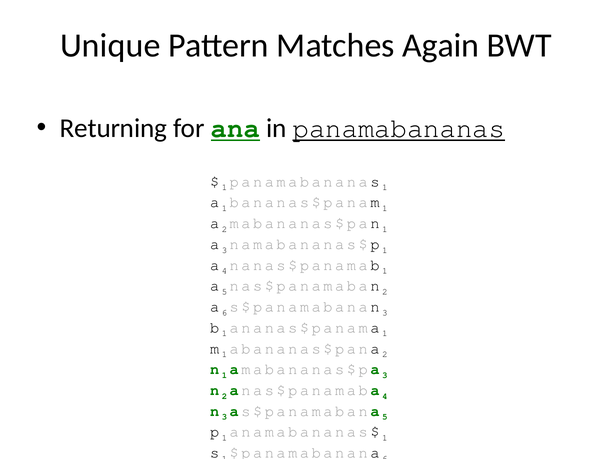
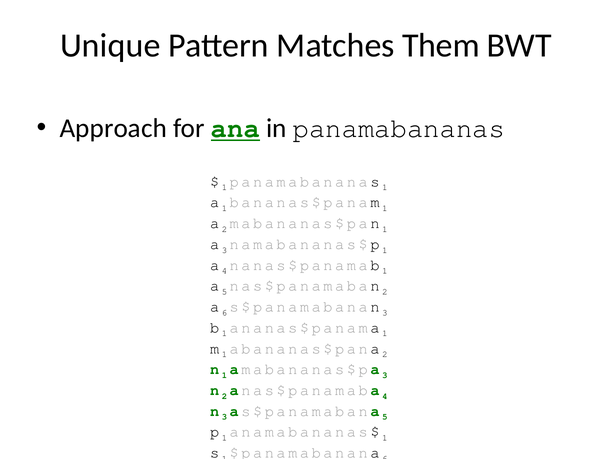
Again: Again -> Them (441, 46)
Returning: Returning -> Approach (113, 128)
panamabananas underline: present -> none (399, 128)
